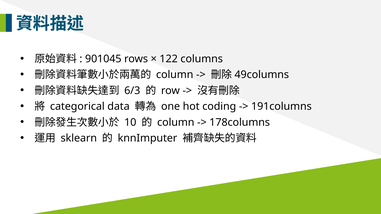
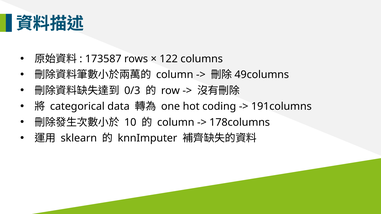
901045: 901045 -> 173587 (103, 59)
6/3: 6/3 -> 0/3 (132, 91)
